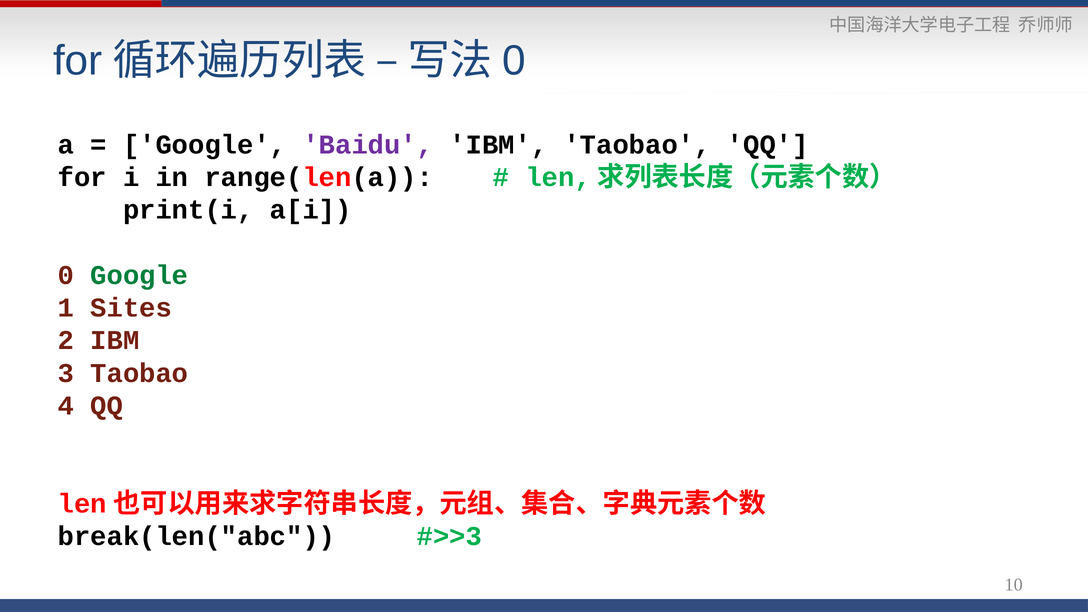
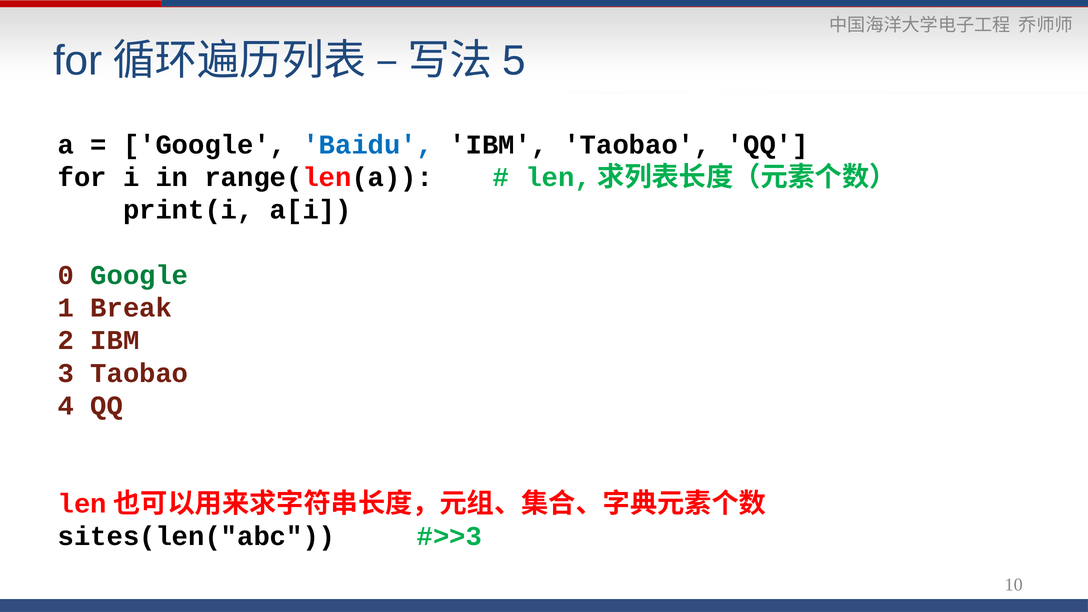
0: 0 -> 5 (514, 61)
Baidu colour: purple -> blue (368, 145)
Sites: Sites -> Break (131, 308)
break(len("abc: break(len("abc -> sites(len("abc (196, 536)
